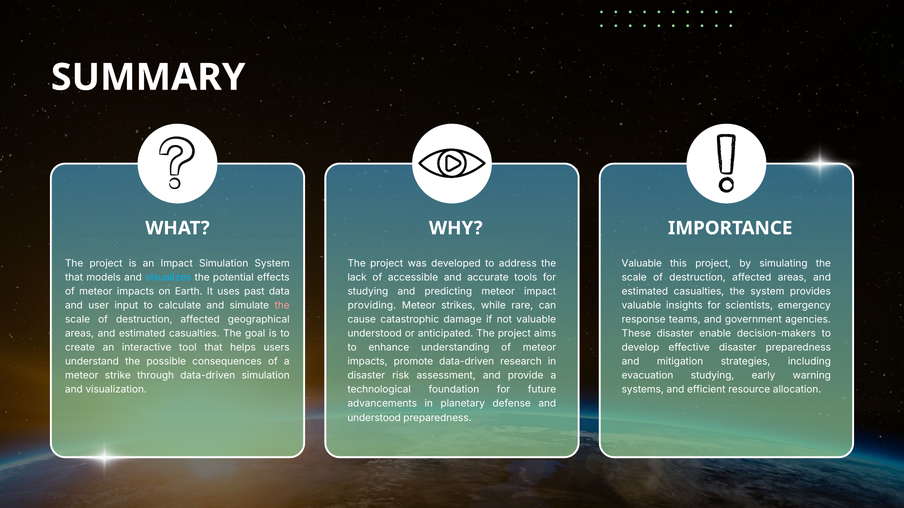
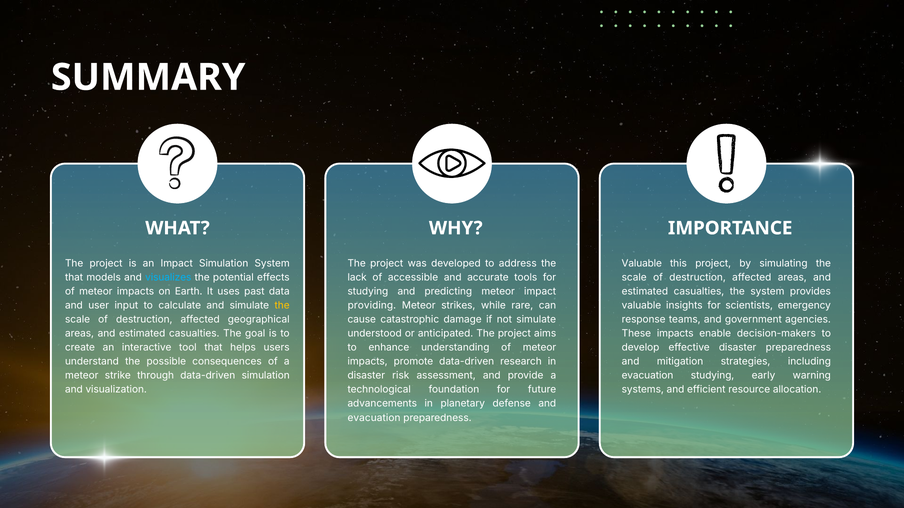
the colour: pink -> yellow (282, 306)
not valuable: valuable -> simulate (536, 320)
These disaster: disaster -> impacts (675, 334)
understood: understood -> evacuation (374, 418)
